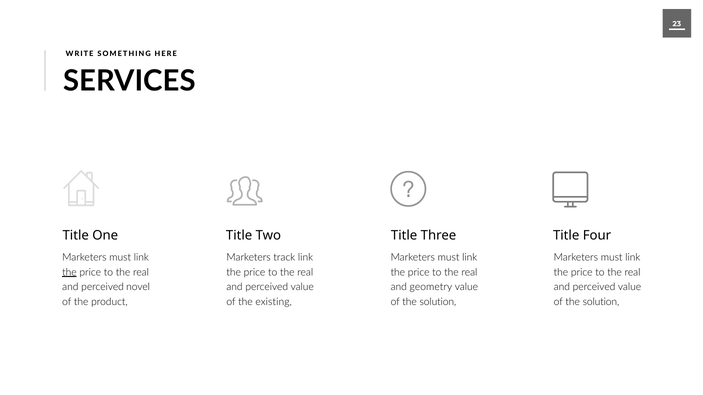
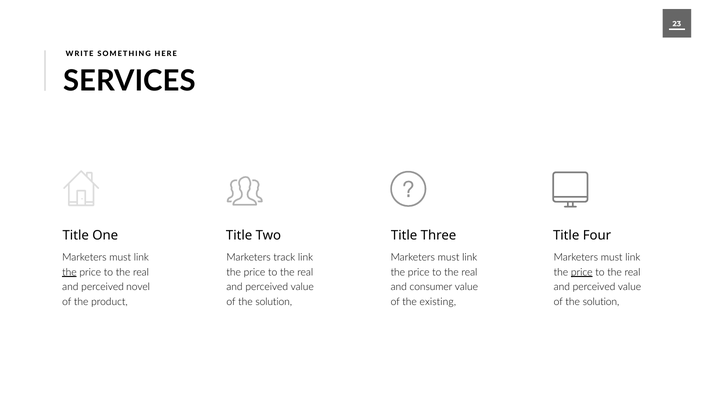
price underline: none -> present (582, 273)
geometry: geometry -> consumer (431, 287)
existing: existing -> solution (274, 302)
solution: solution -> existing (438, 302)
